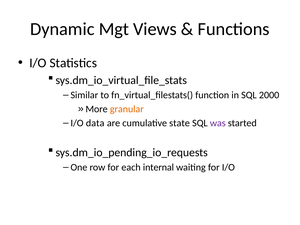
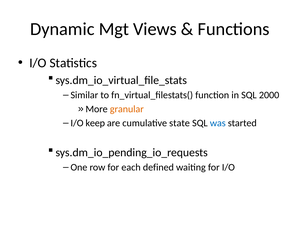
data: data -> keep (95, 123)
was colour: purple -> blue (218, 123)
internal: internal -> defined (158, 167)
